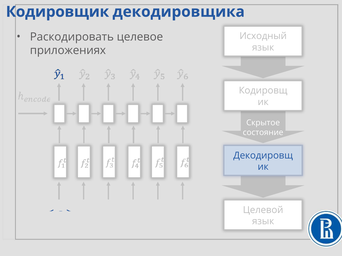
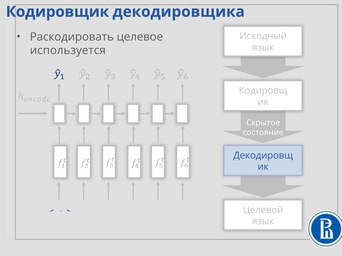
приложениях: приложениях -> используется (68, 51)
